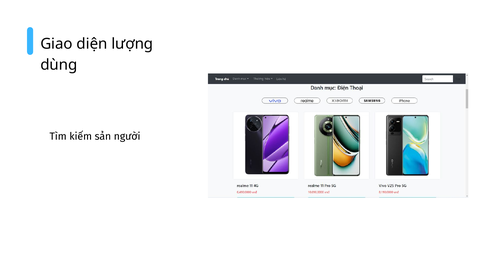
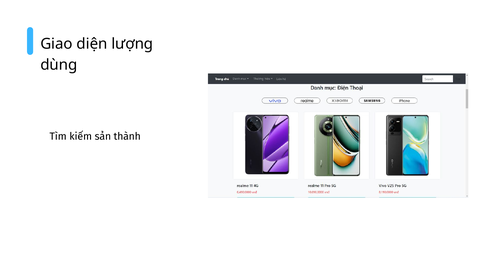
người: người -> thành (127, 136)
